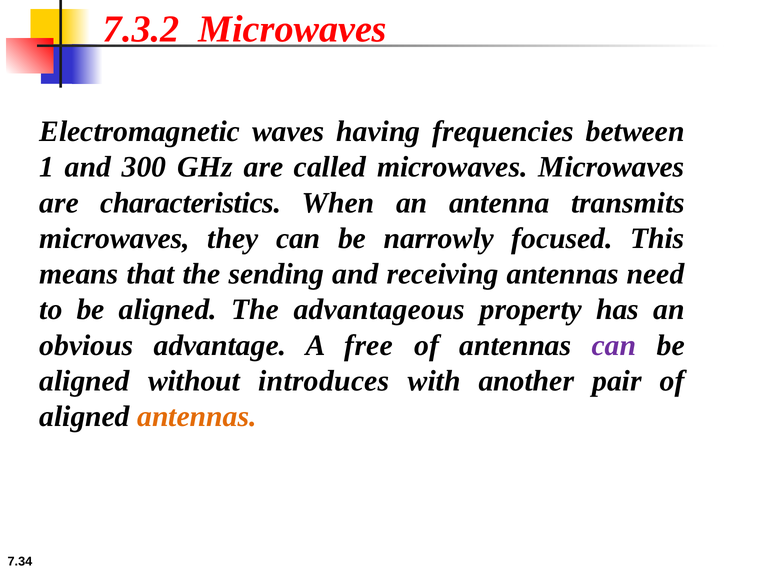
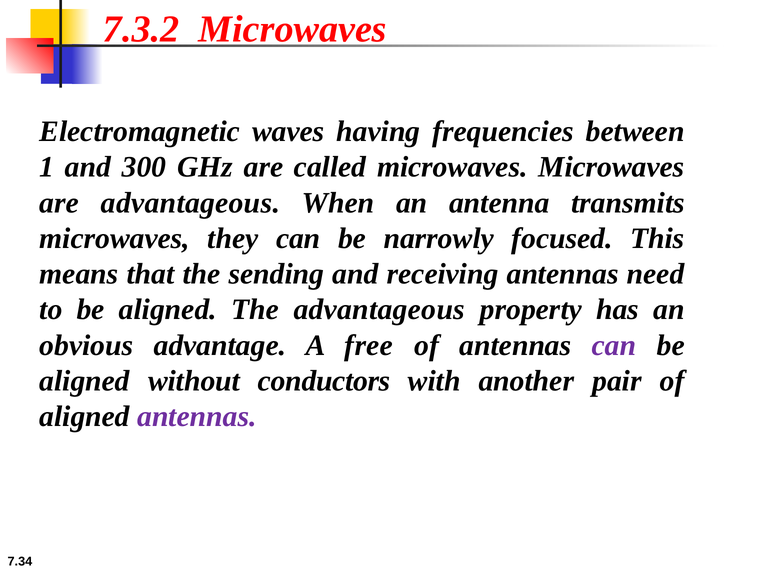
are characteristics: characteristics -> advantageous (190, 203)
introduces: introduces -> conductors (324, 381)
antennas colour: orange -> purple (197, 417)
